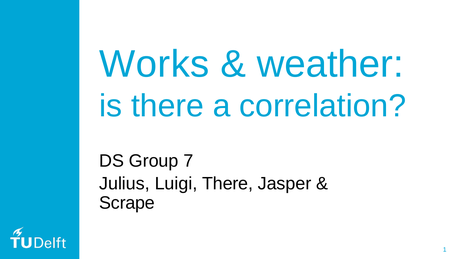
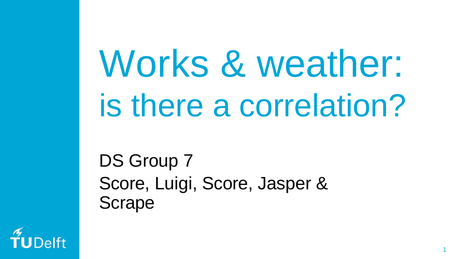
Julius: Julius -> Score (125, 183)
Luigi There: There -> Score (228, 183)
